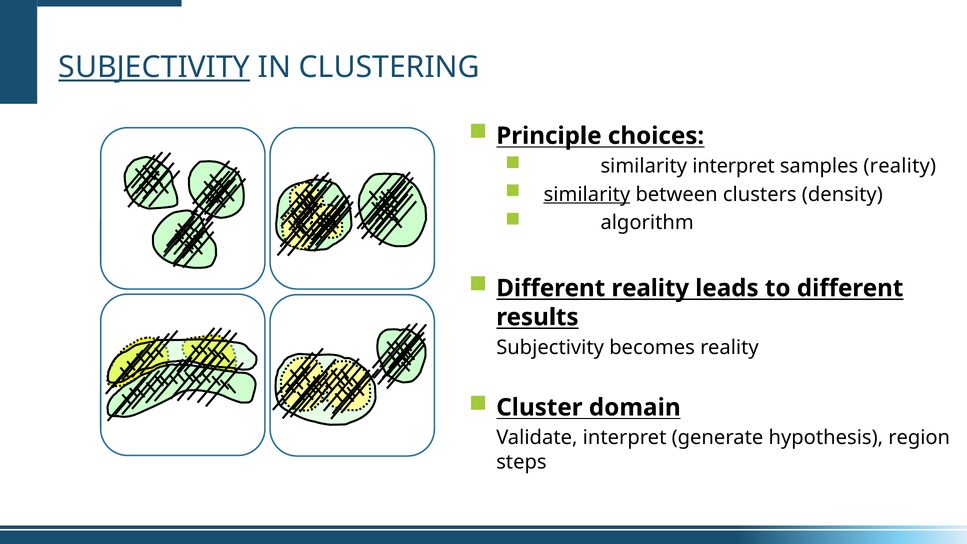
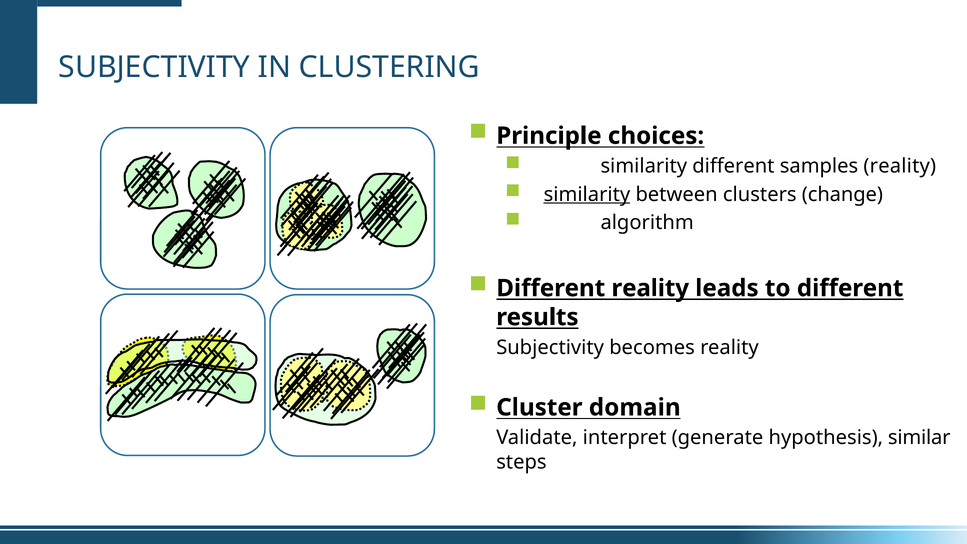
SUBJECTIVITY underline: present -> none (154, 67)
similarity interpret: interpret -> different (733, 166)
density: density -> change (842, 194)
region: region -> similar (919, 438)
